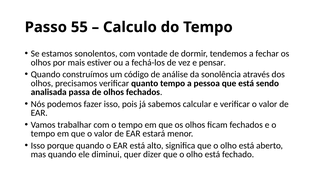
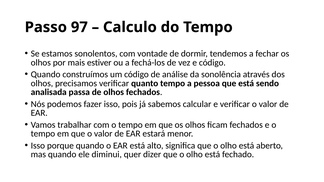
55: 55 -> 97 (79, 27)
e pensar: pensar -> código (212, 63)
